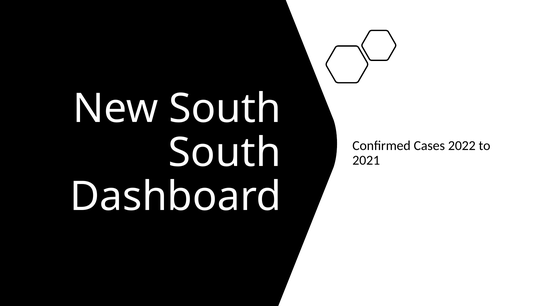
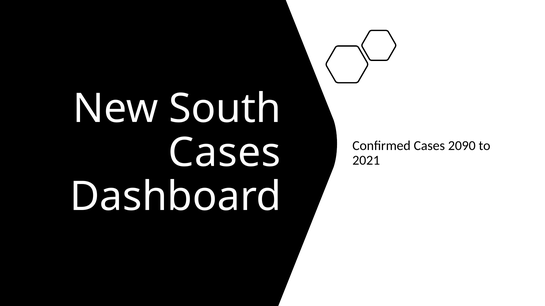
2022: 2022 -> 2090 (462, 146)
South: South -> Cases (224, 153)
